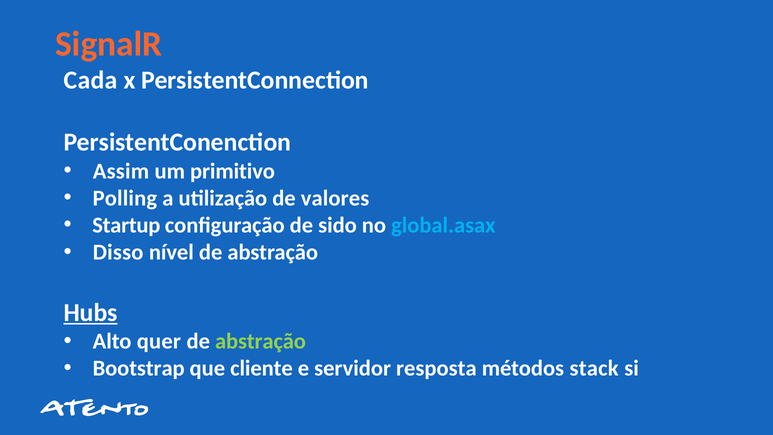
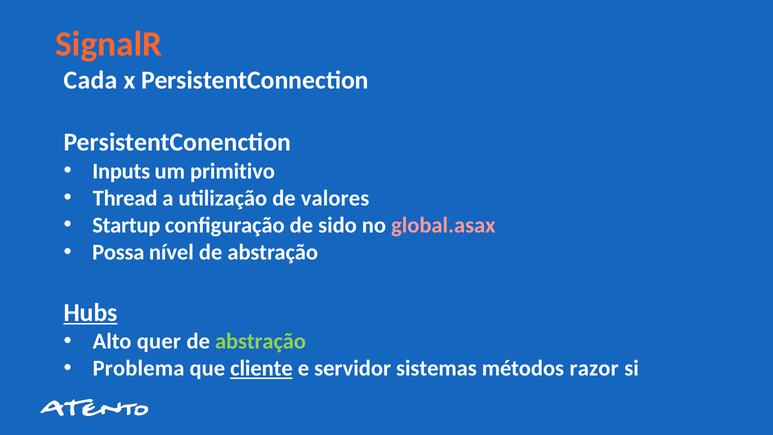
Assim: Assim -> Inputs (121, 171)
Polling: Polling -> Thread (125, 198)
global.asax colour: light blue -> pink (443, 225)
Disso: Disso -> Possa (118, 252)
Bootstrap: Bootstrap -> Problema (139, 368)
cliente underline: none -> present (261, 368)
resposta: resposta -> sistemas (436, 368)
stack: stack -> razor (594, 368)
